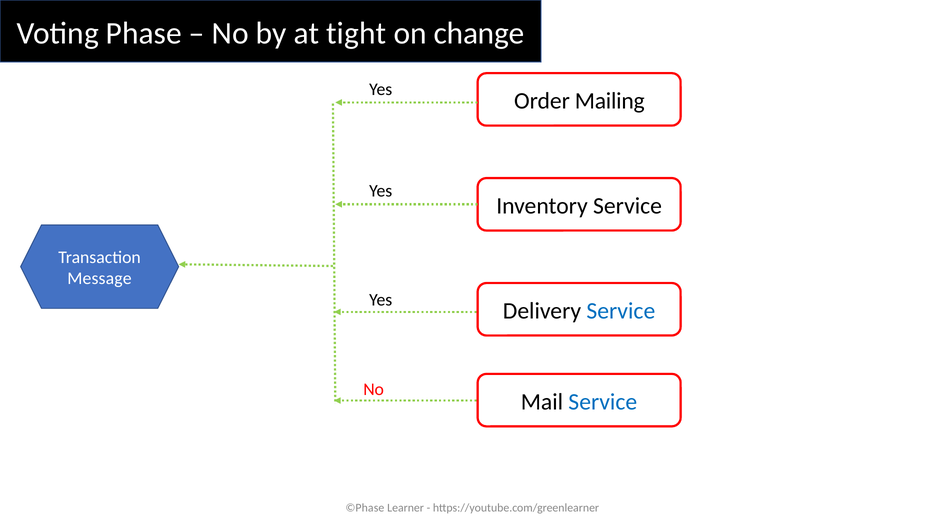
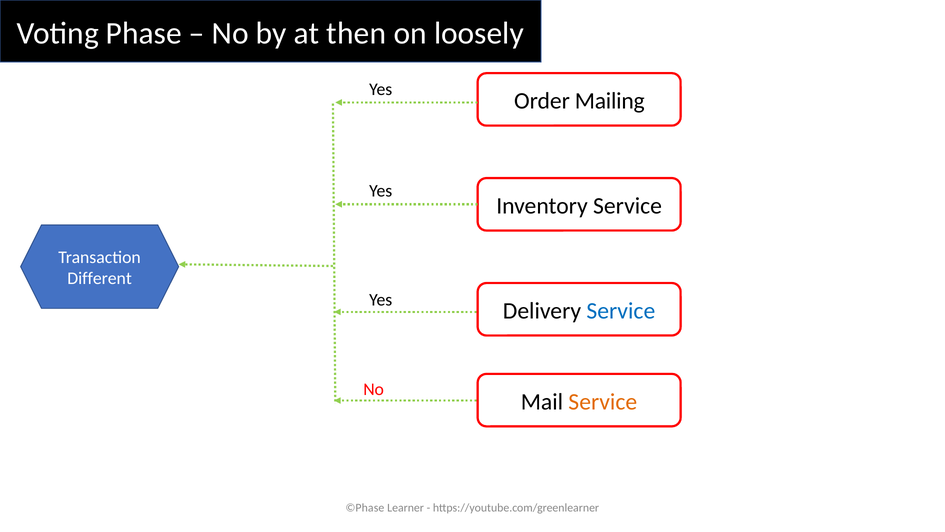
tight: tight -> then (356, 33)
change: change -> loosely (479, 33)
Message: Message -> Different (100, 278)
Service colour: blue -> orange (603, 401)
